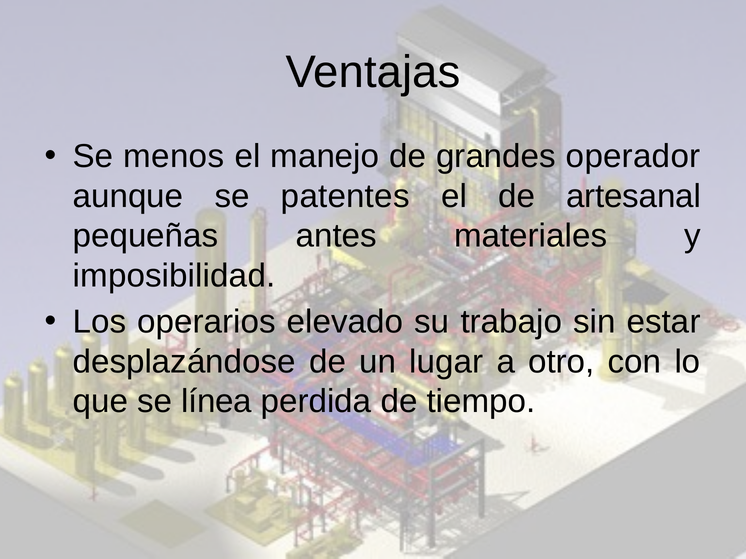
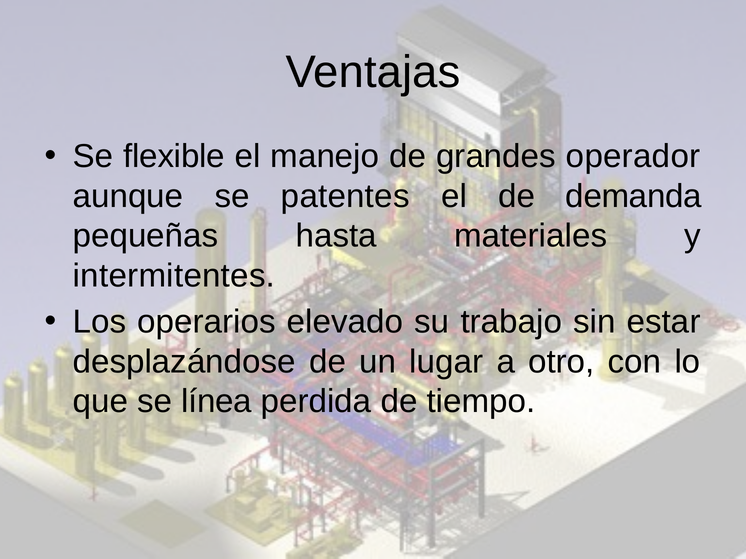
menos: menos -> flexible (174, 156)
artesanal: artesanal -> demanda (634, 196)
antes: antes -> hasta (336, 236)
imposibilidad: imposibilidad -> intermitentes (174, 276)
